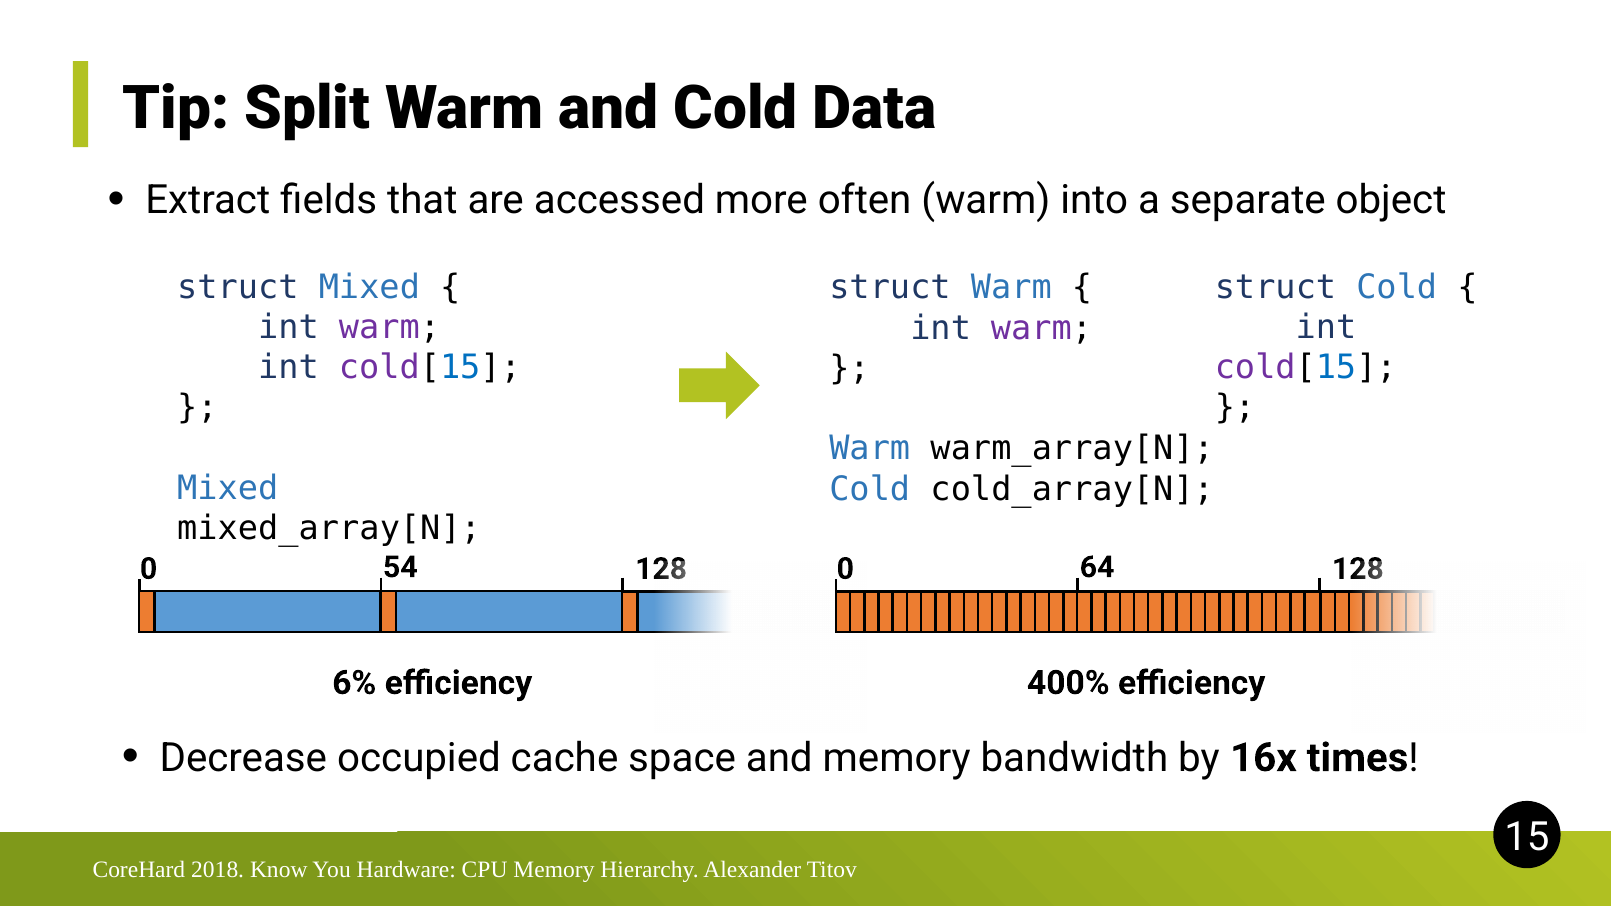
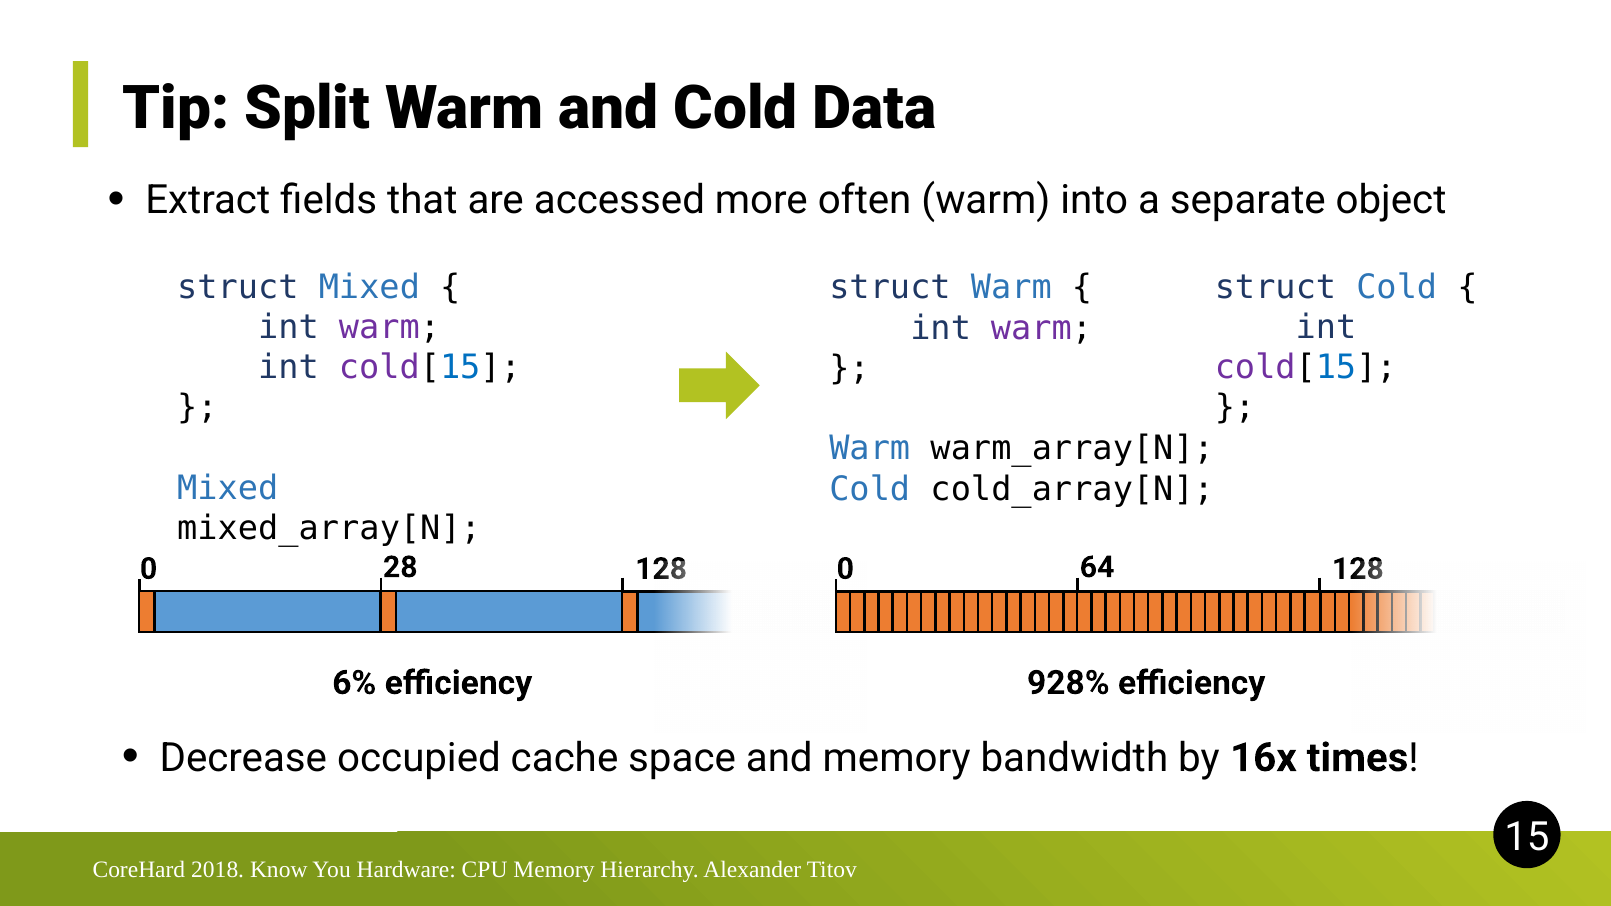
54: 54 -> 28 (400, 567)
400%: 400% -> 928% (1068, 683)
